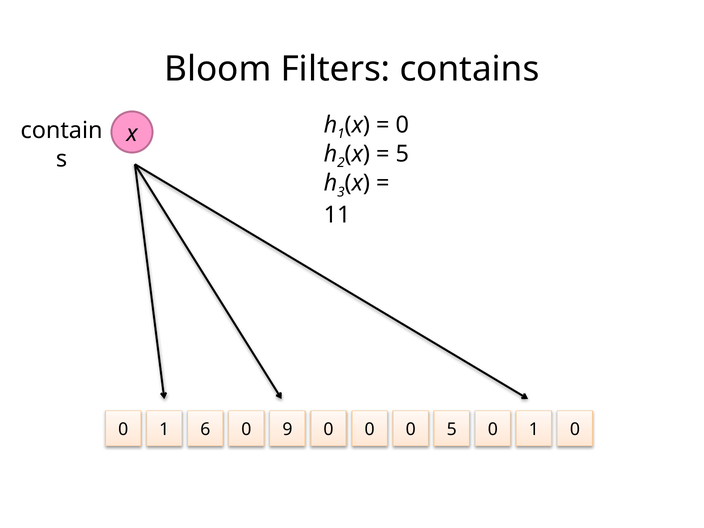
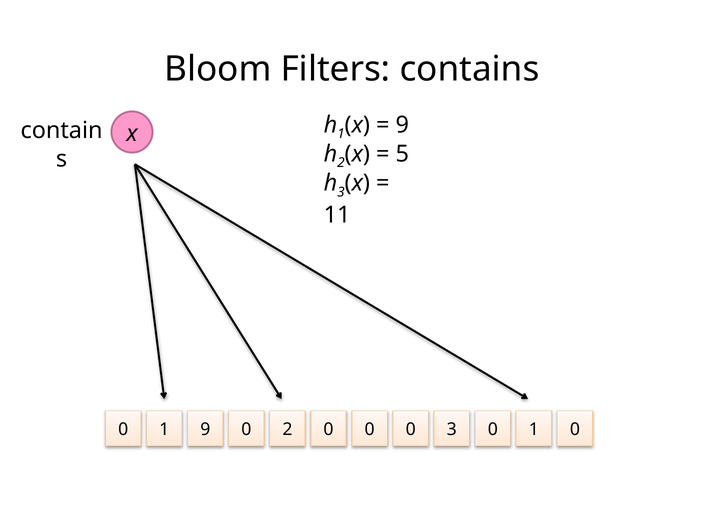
0: 0 -> 9 (402, 125)
1 6: 6 -> 9 (205, 429)
0 9: 9 -> 2 (287, 429)
0 5: 5 -> 3 (452, 429)
